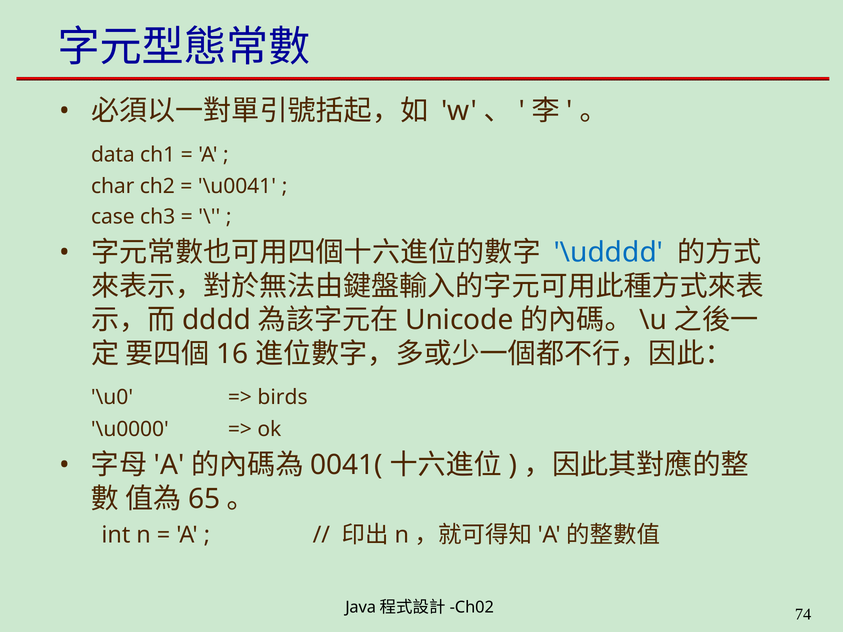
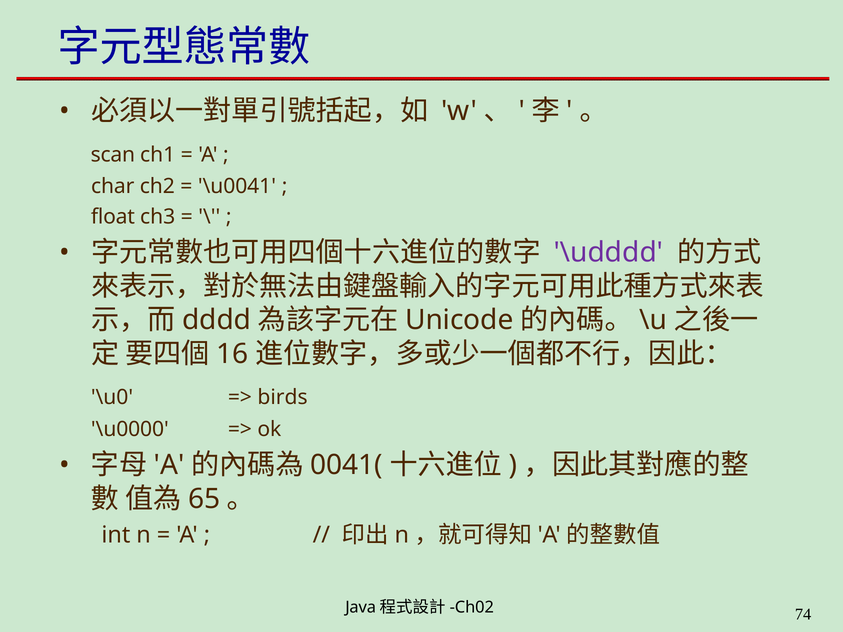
data: data -> scan (113, 155)
case: case -> float (113, 217)
\udddd colour: blue -> purple (608, 253)
